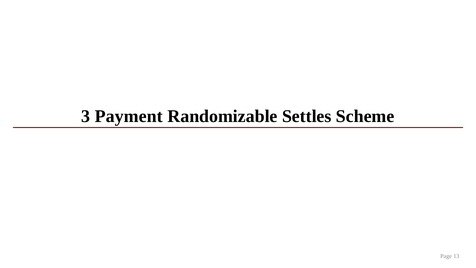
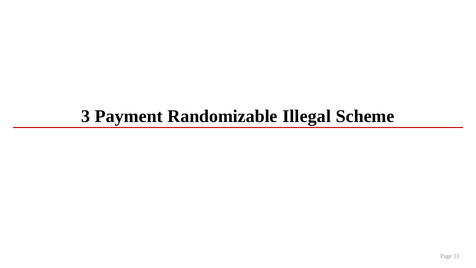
Settles: Settles -> Illegal (307, 116)
